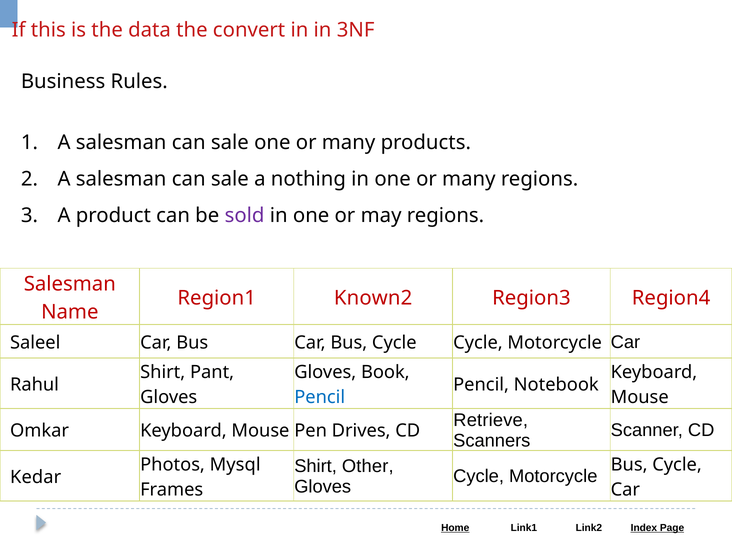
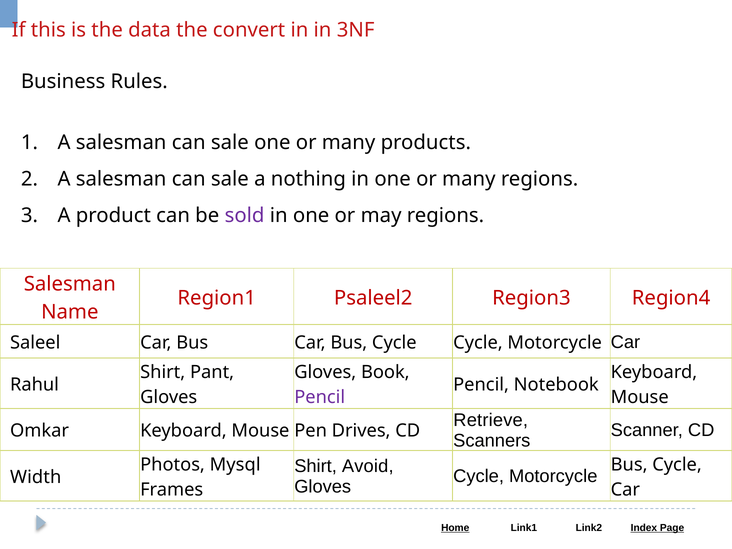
Known2: Known2 -> Psaleel2 (373, 298)
Pencil colour: blue -> purple (320, 397)
Other: Other -> Avoid (368, 466)
Kedar: Kedar -> Width (36, 477)
